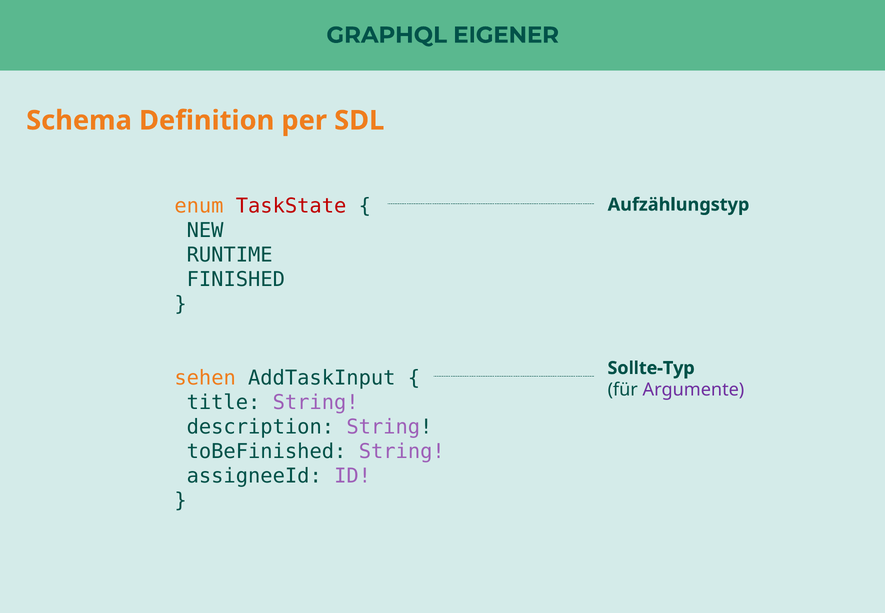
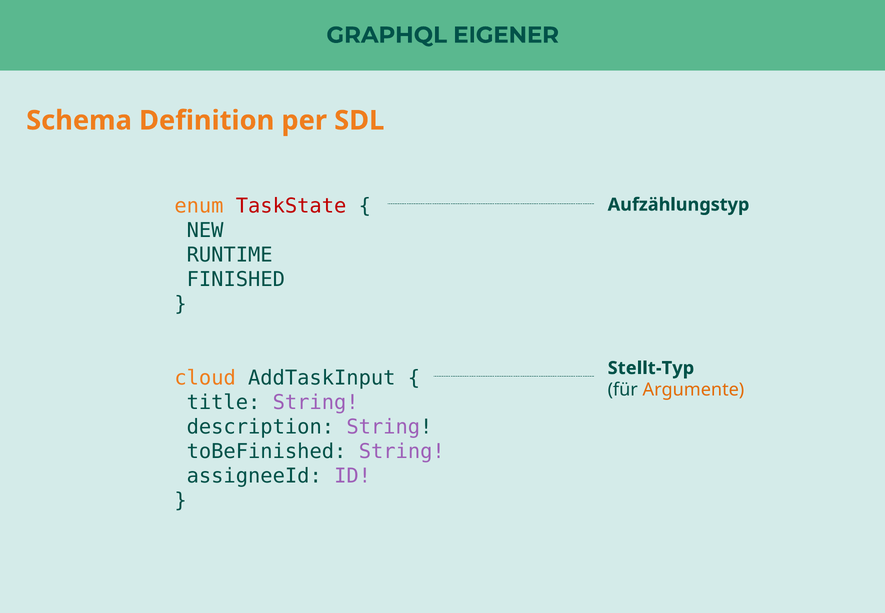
Sollte-Typ: Sollte-Typ -> Stellt-Typ (651, 368)
sehen: sehen -> cloud (205, 378)
Argumente colour: purple -> orange (693, 390)
